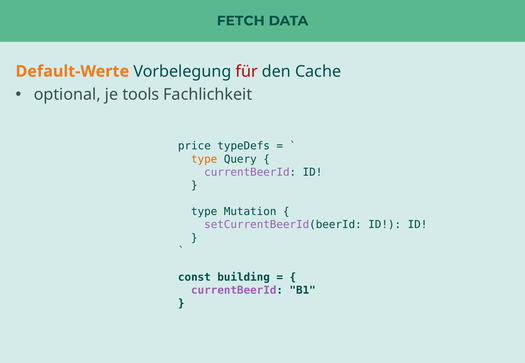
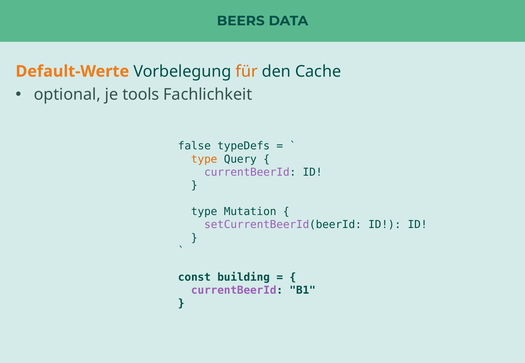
FETCH: FETCH -> BEERS (241, 21)
für colour: red -> orange (247, 71)
price: price -> false (194, 146)
